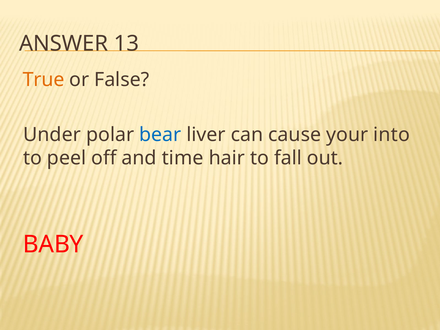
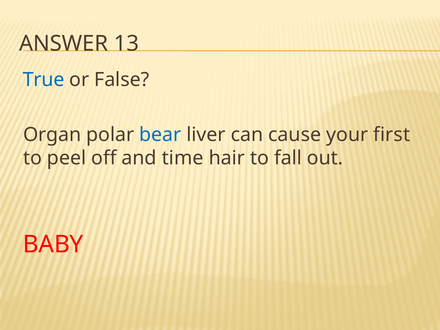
True colour: orange -> blue (44, 80)
Under: Under -> Organ (52, 135)
into: into -> first (392, 135)
